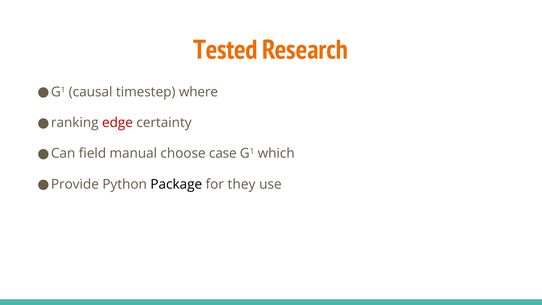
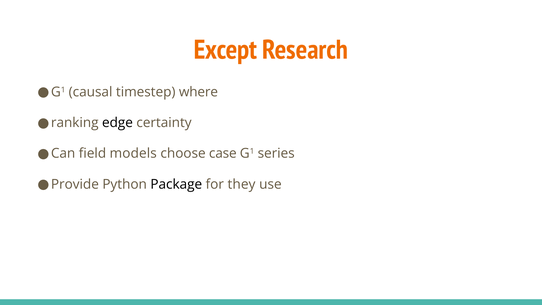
Tested: Tested -> Except (225, 50)
edge colour: red -> black (117, 123)
manual: manual -> models (133, 153)
which: which -> series (276, 153)
